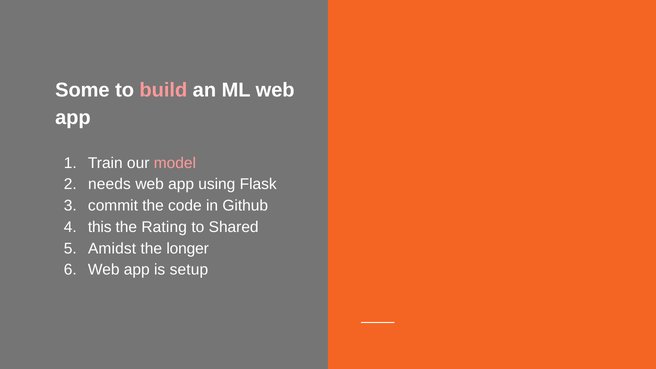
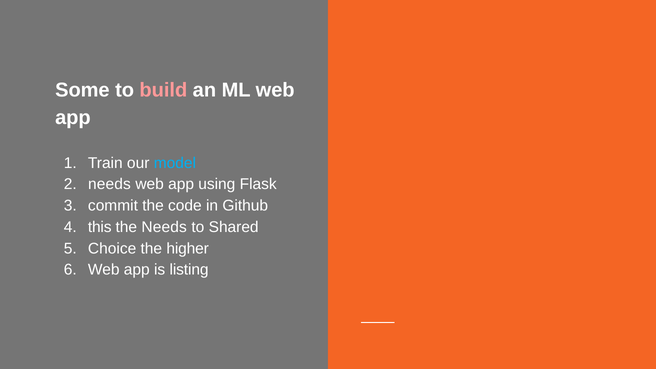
model colour: pink -> light blue (175, 163)
the Rating: Rating -> Needs (164, 227)
Amidst: Amidst -> Choice (112, 248)
longer: longer -> higher (188, 248)
setup: setup -> listing (189, 270)
